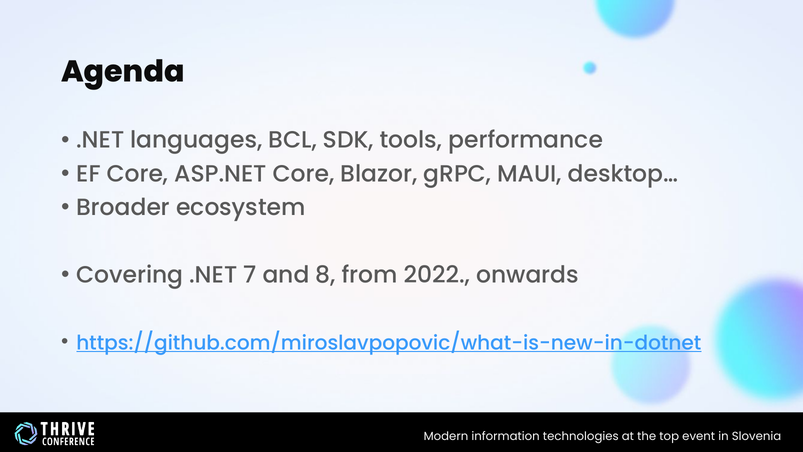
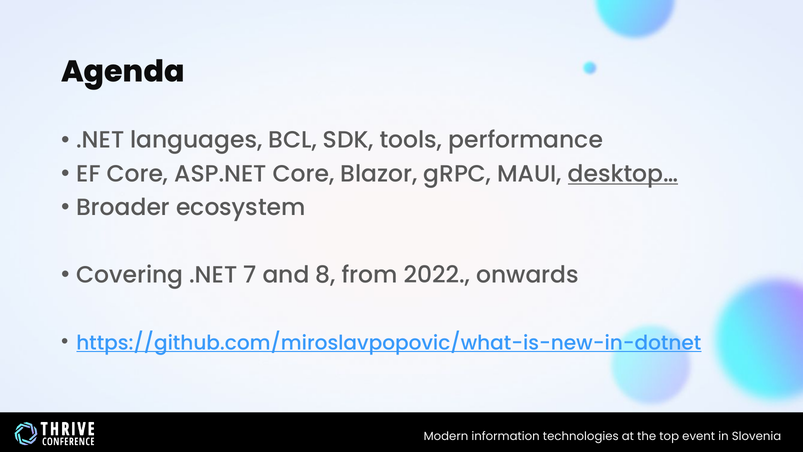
desktop… underline: none -> present (623, 174)
